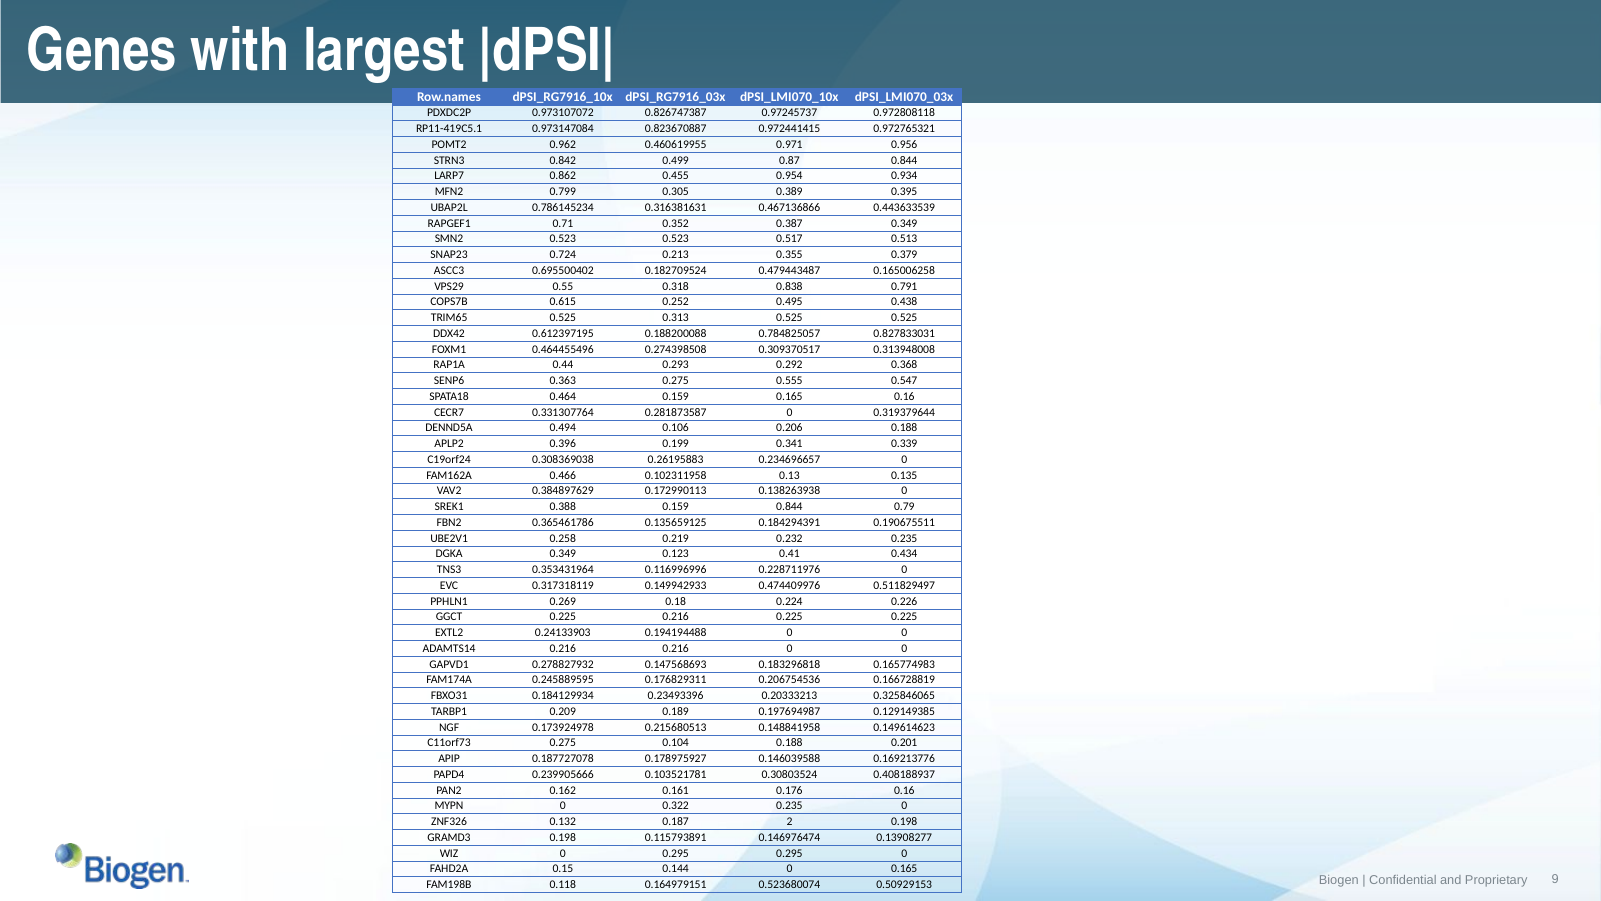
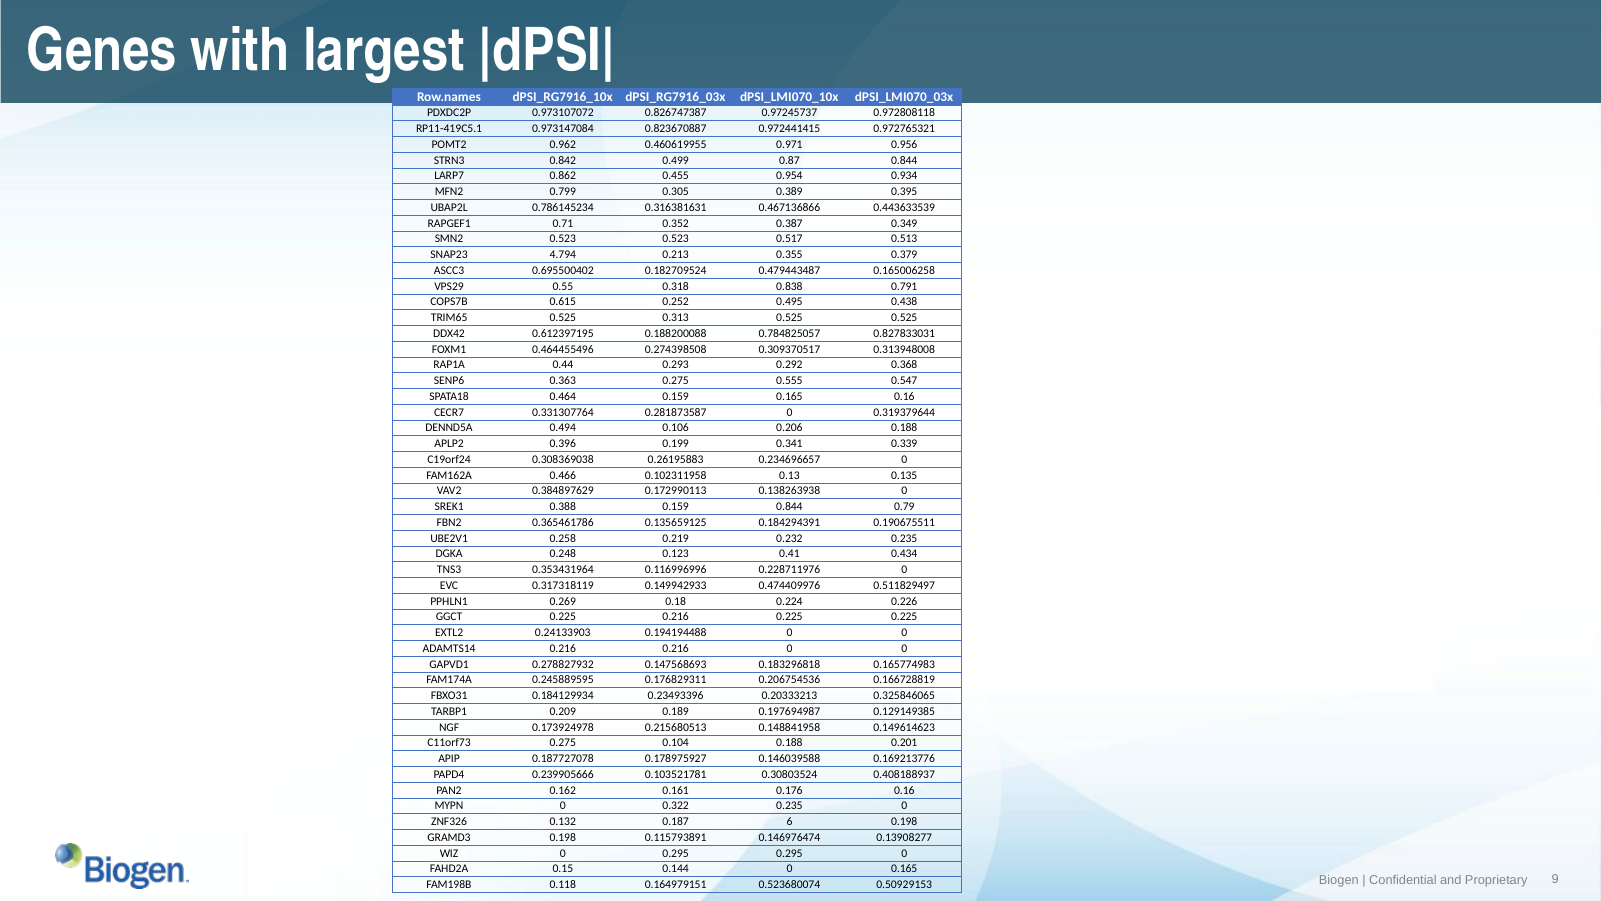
0.724: 0.724 -> 4.794 (563, 255)
DGKA 0.349: 0.349 -> 0.248 (563, 554)
2: 2 -> 6 (789, 821)
